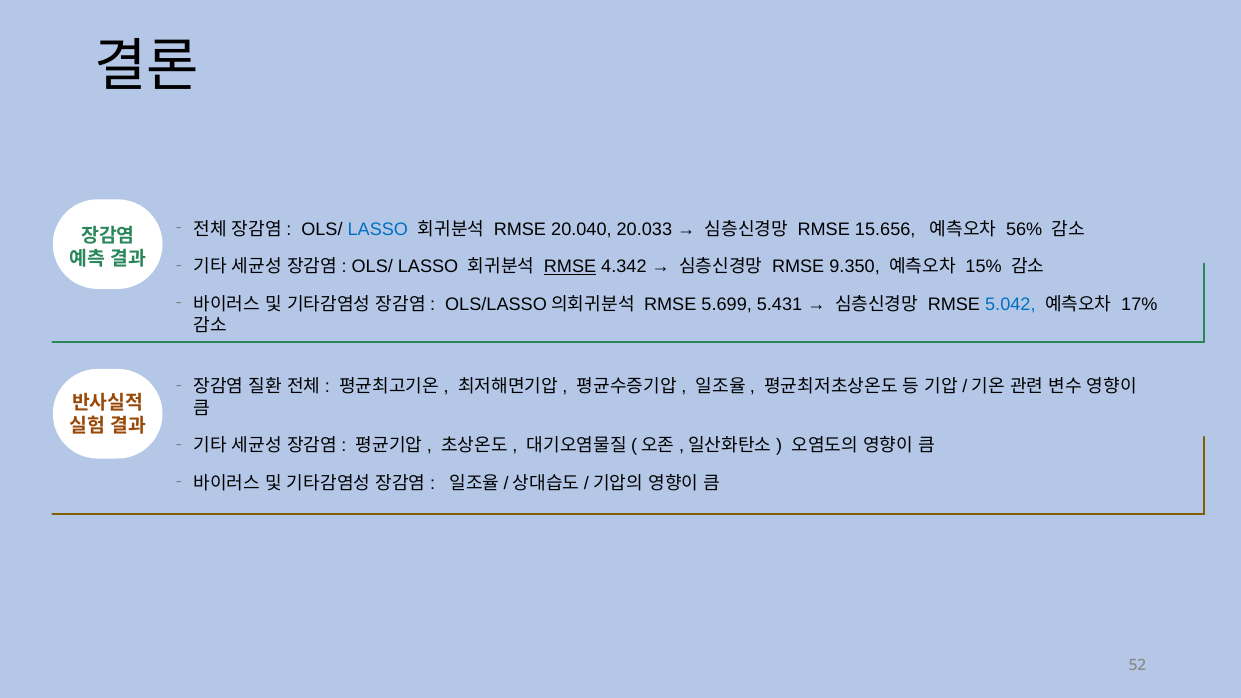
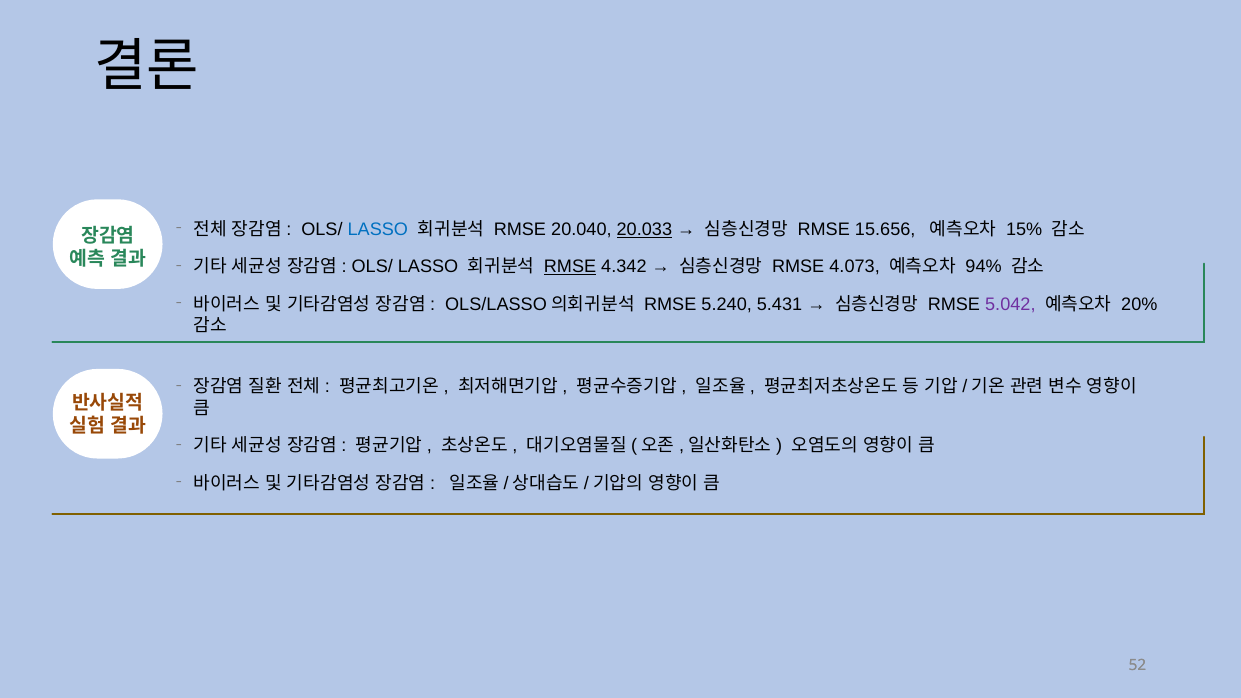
20.033 underline: none -> present (644, 230)
56%: 56% -> 15% (1024, 230)
9.350: 9.350 -> 4.073 (855, 267)
15%: 15% -> 94% (984, 267)
5.699: 5.699 -> 5.240 (727, 304)
5.042 colour: blue -> purple (1010, 304)
17%: 17% -> 20% (1139, 304)
